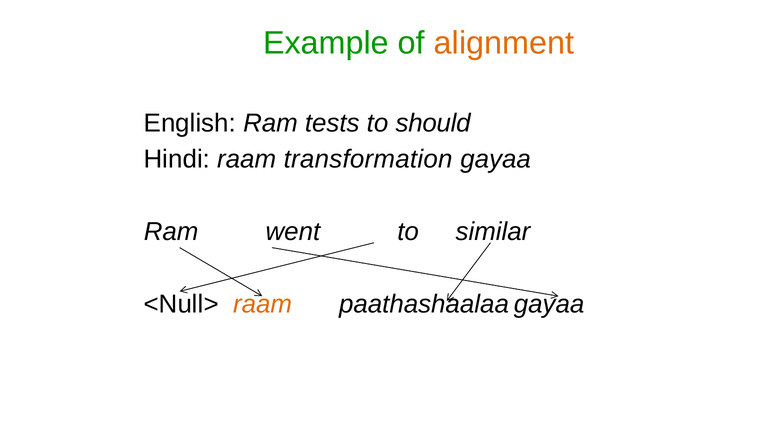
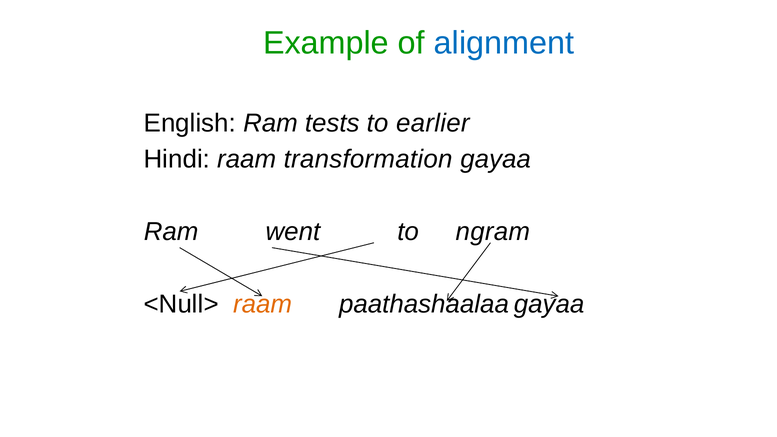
alignment colour: orange -> blue (504, 43)
should: should -> earlier (433, 123)
similar: similar -> ngram (493, 232)
